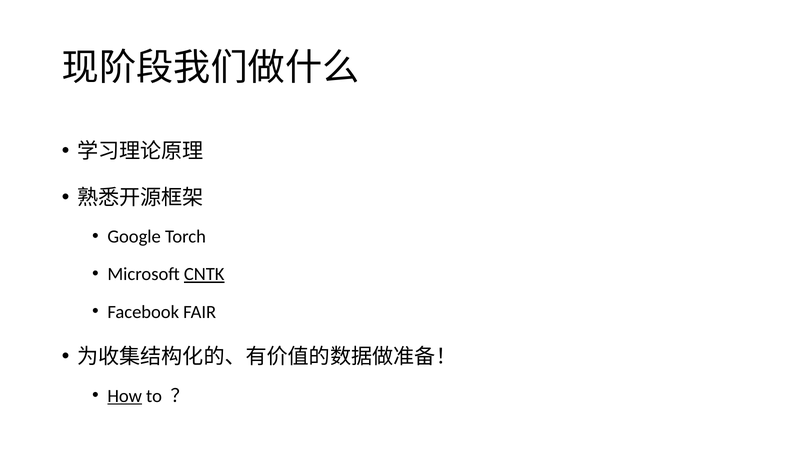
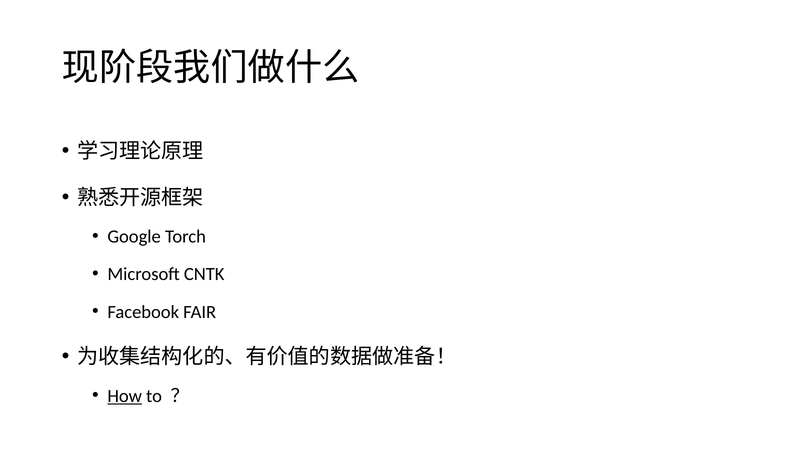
CNTK underline: present -> none (204, 274)
